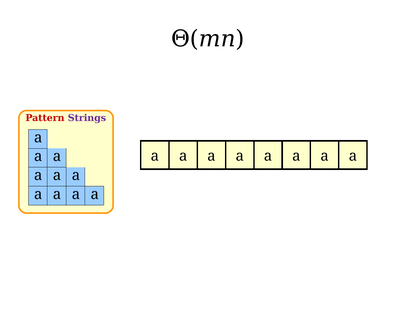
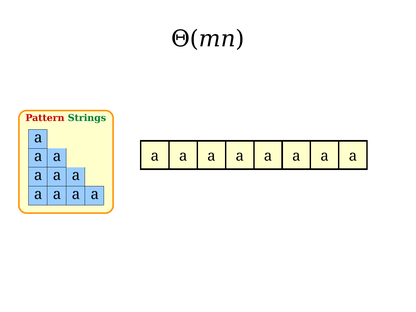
Strings colour: purple -> green (87, 118)
